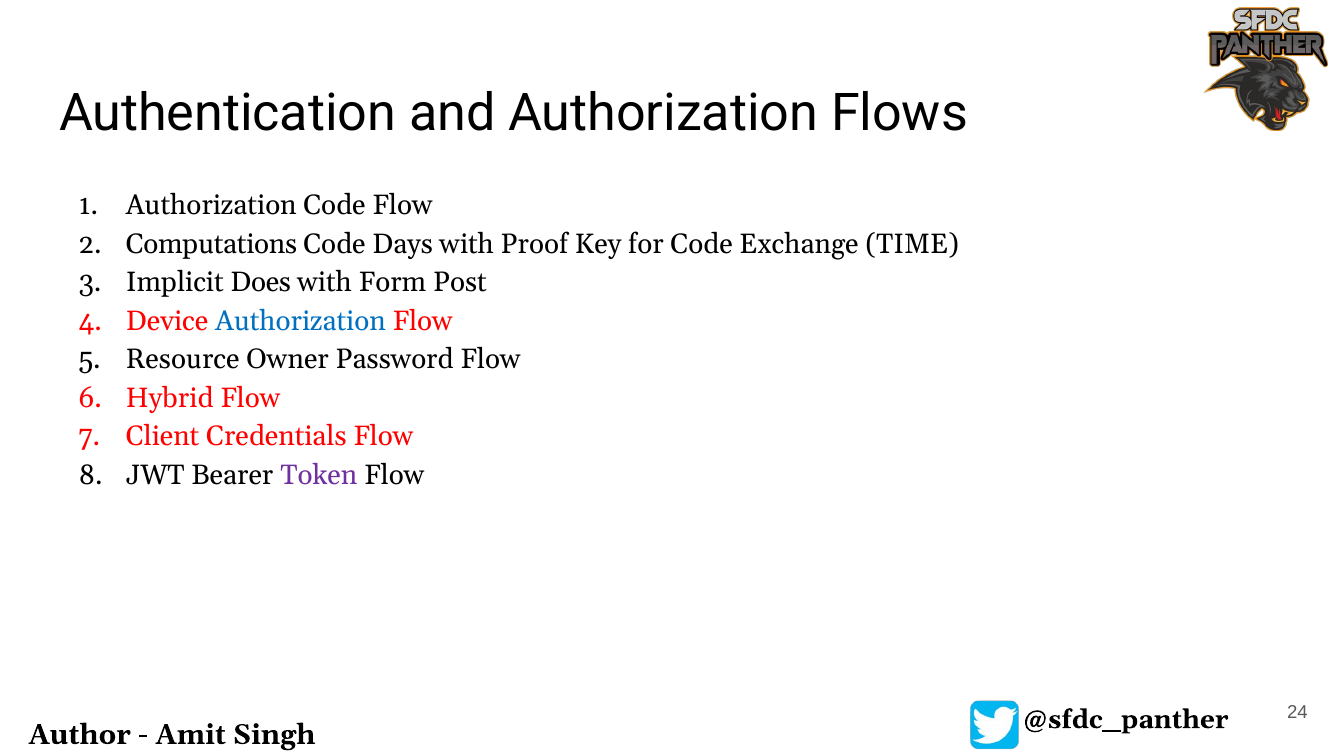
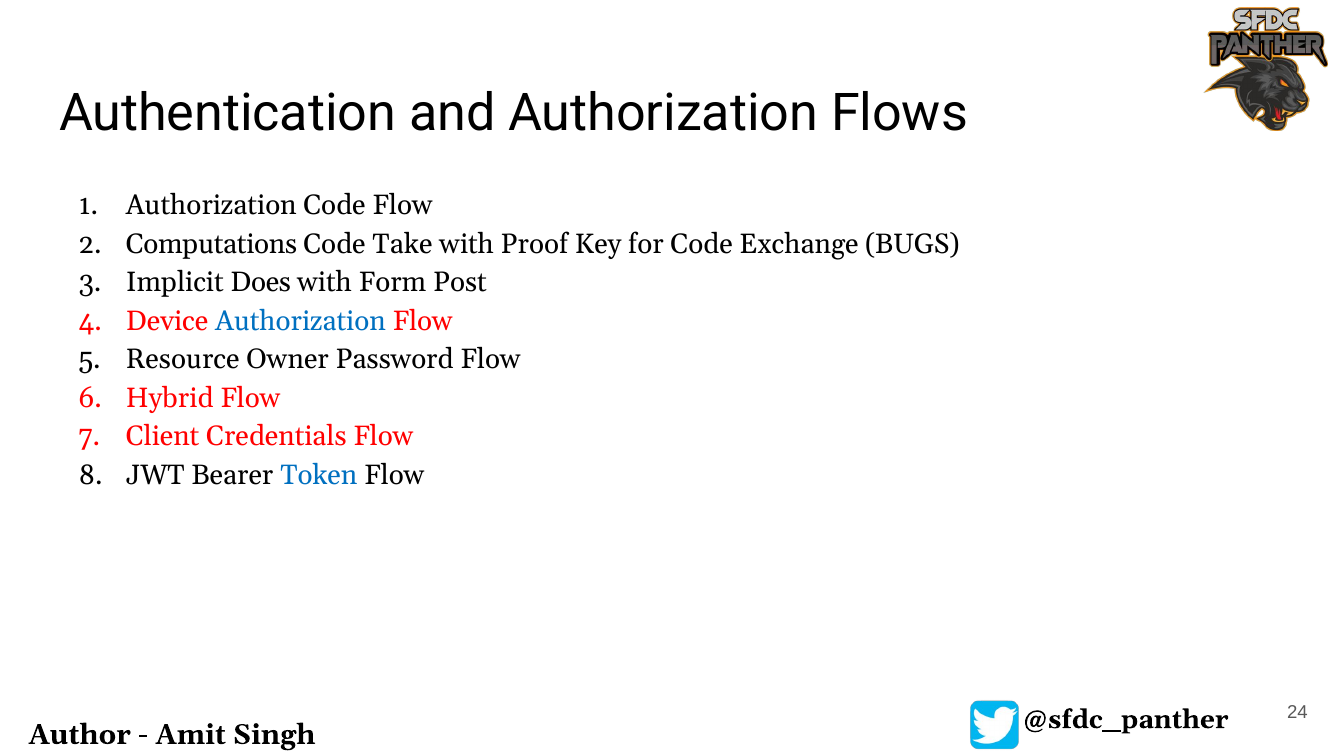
Days: Days -> Take (403, 244)
TIME: TIME -> BUGS (912, 244)
Token colour: purple -> blue (319, 475)
